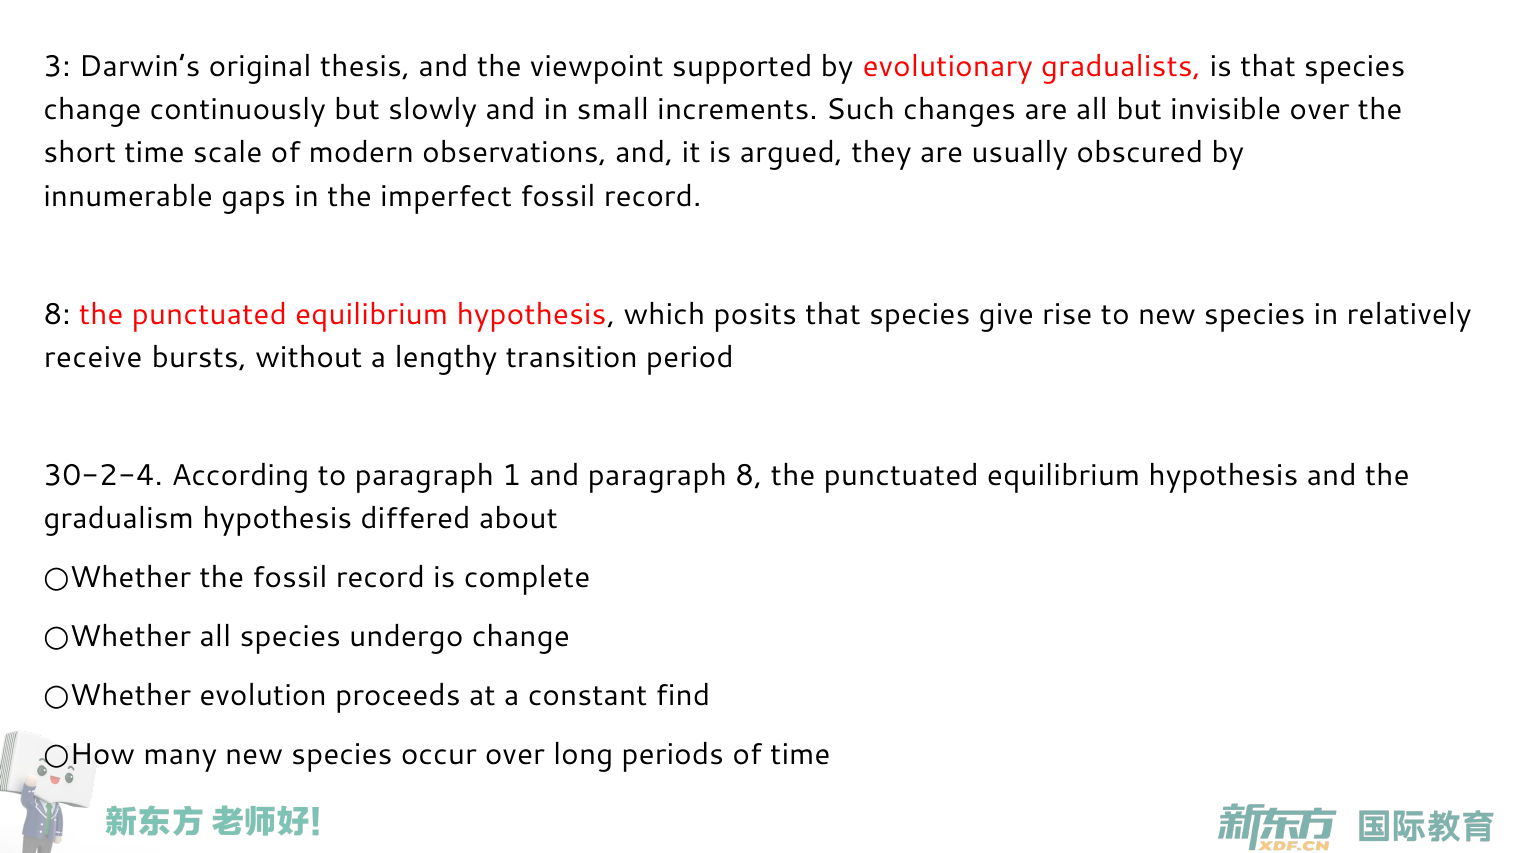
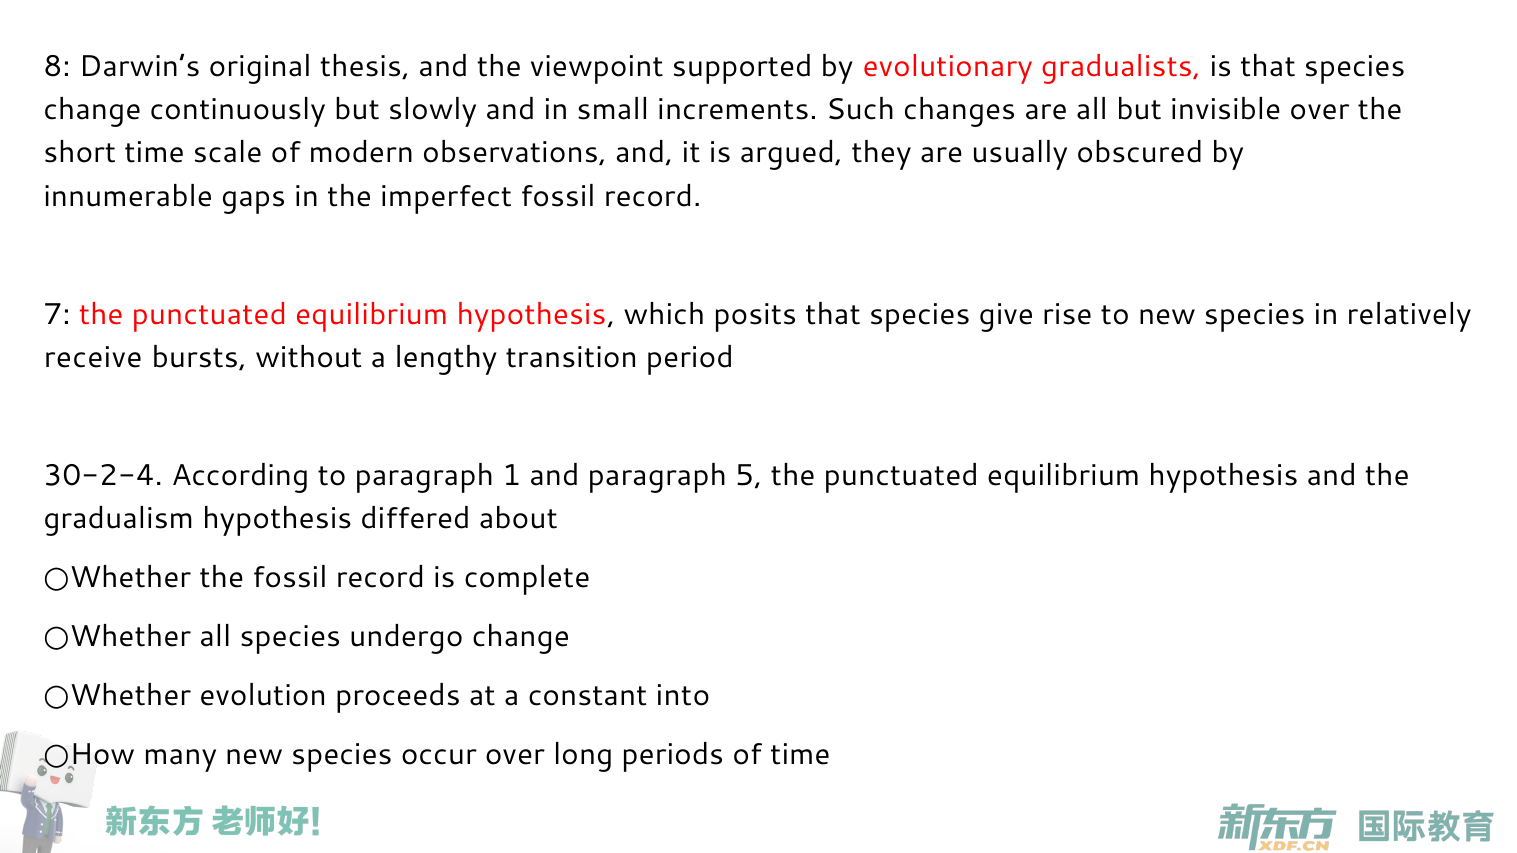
3: 3 -> 8 (57, 67)
8: 8 -> 7 (57, 314)
paragraph 8: 8 -> 5 (749, 475)
find: find -> into (683, 696)
